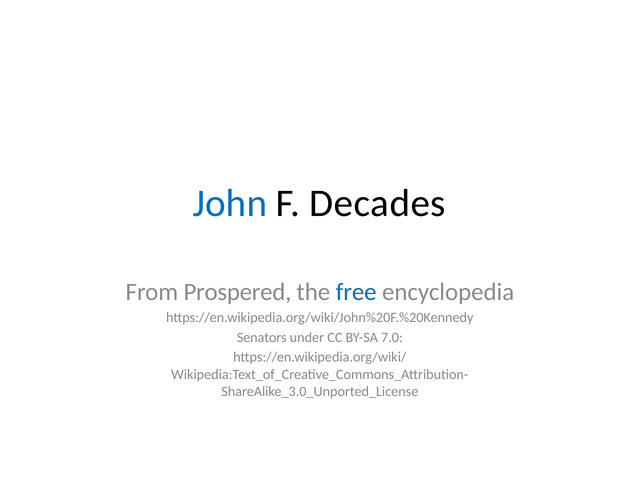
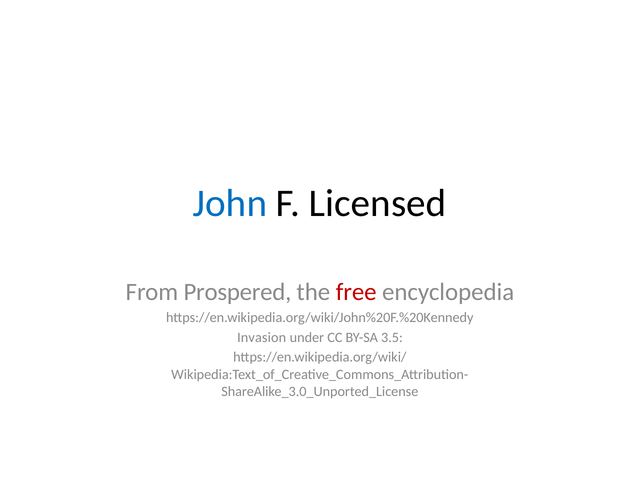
Decades: Decades -> Licensed (378, 203)
free colour: blue -> red (356, 292)
Senators: Senators -> Invasion (262, 337)
7.0: 7.0 -> 3.5 (392, 337)
